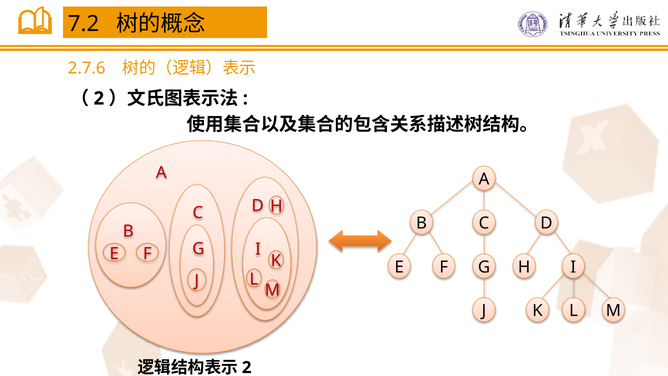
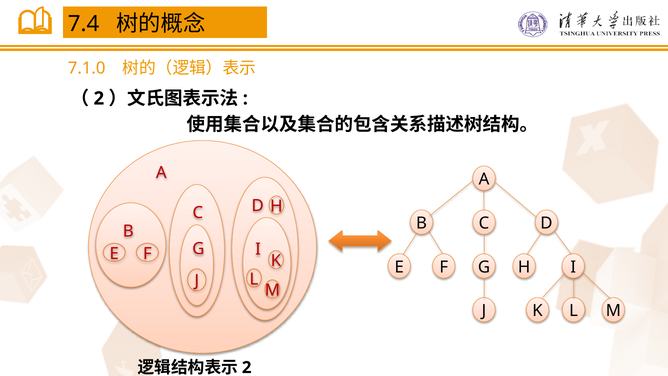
7.2: 7.2 -> 7.4 (84, 24)
2.7.6: 2.7.6 -> 7.1.0 (87, 68)
